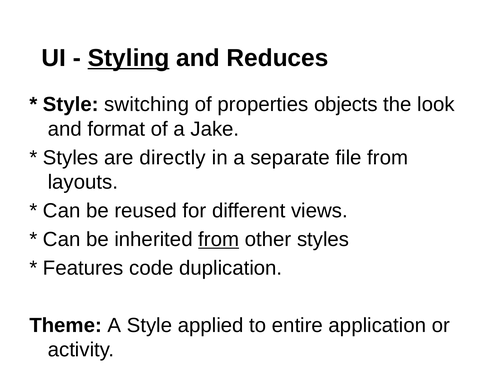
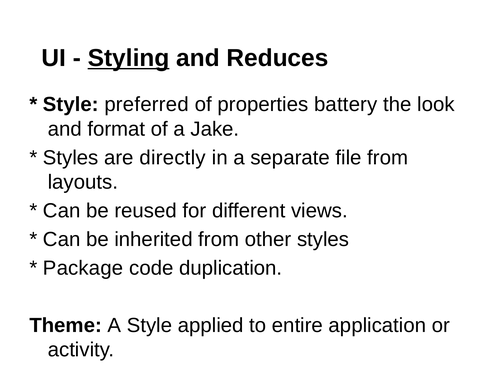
switching: switching -> preferred (147, 104)
objects: objects -> battery (346, 104)
from underline: present -> none (219, 239)
Features: Features -> Package (83, 268)
